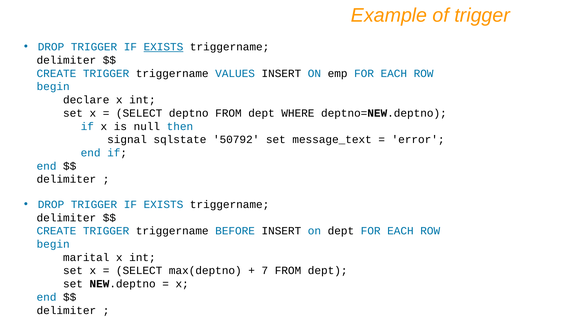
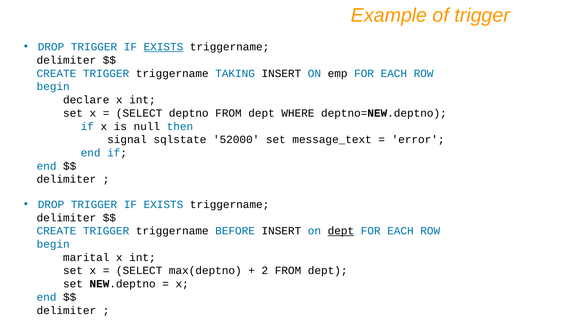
VALUES: VALUES -> TAKING (235, 73)
50792: 50792 -> 52000 (236, 140)
dept underline: none -> present (341, 231)
7: 7 -> 2 (265, 270)
